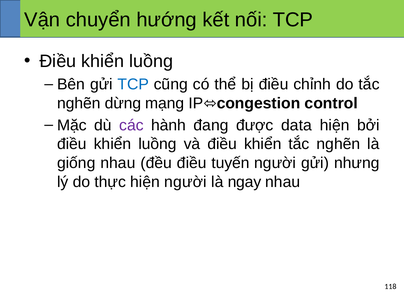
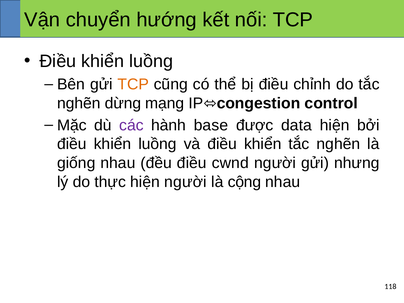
TCP colour: blue -> orange (133, 84)
đang: đang -> base (211, 125)
tuyến: tuyến -> cwnd (230, 163)
ngay: ngay -> cộng (244, 182)
